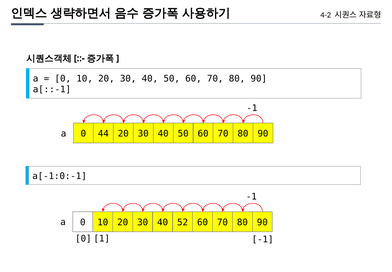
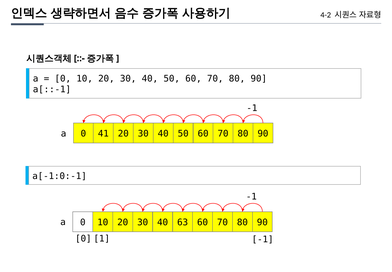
44: 44 -> 41 (103, 133)
52: 52 -> 63 (183, 222)
